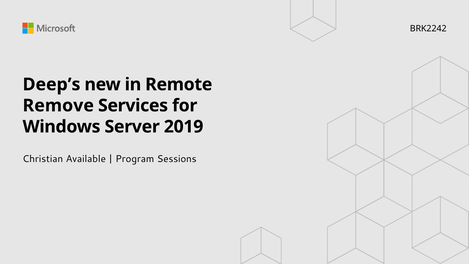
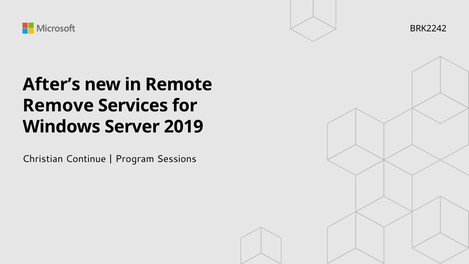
Deep’s: Deep’s -> After’s (52, 84)
Available: Available -> Continue (86, 159)
